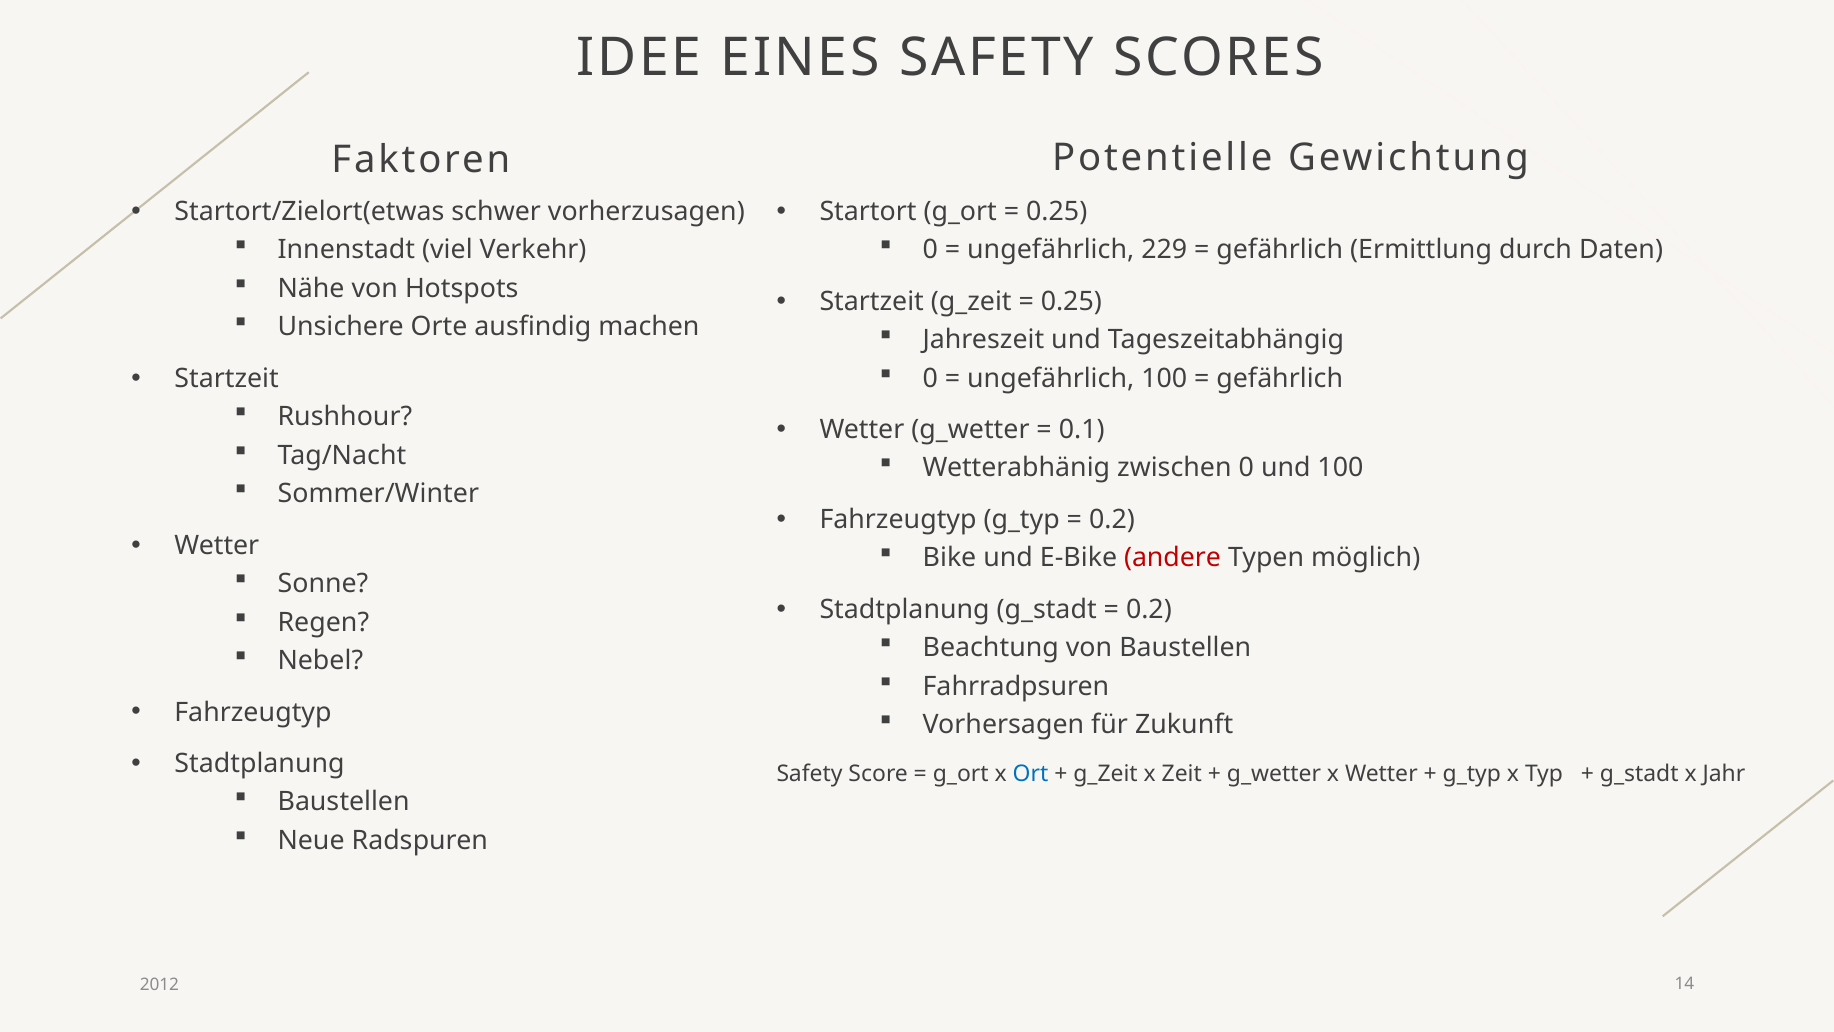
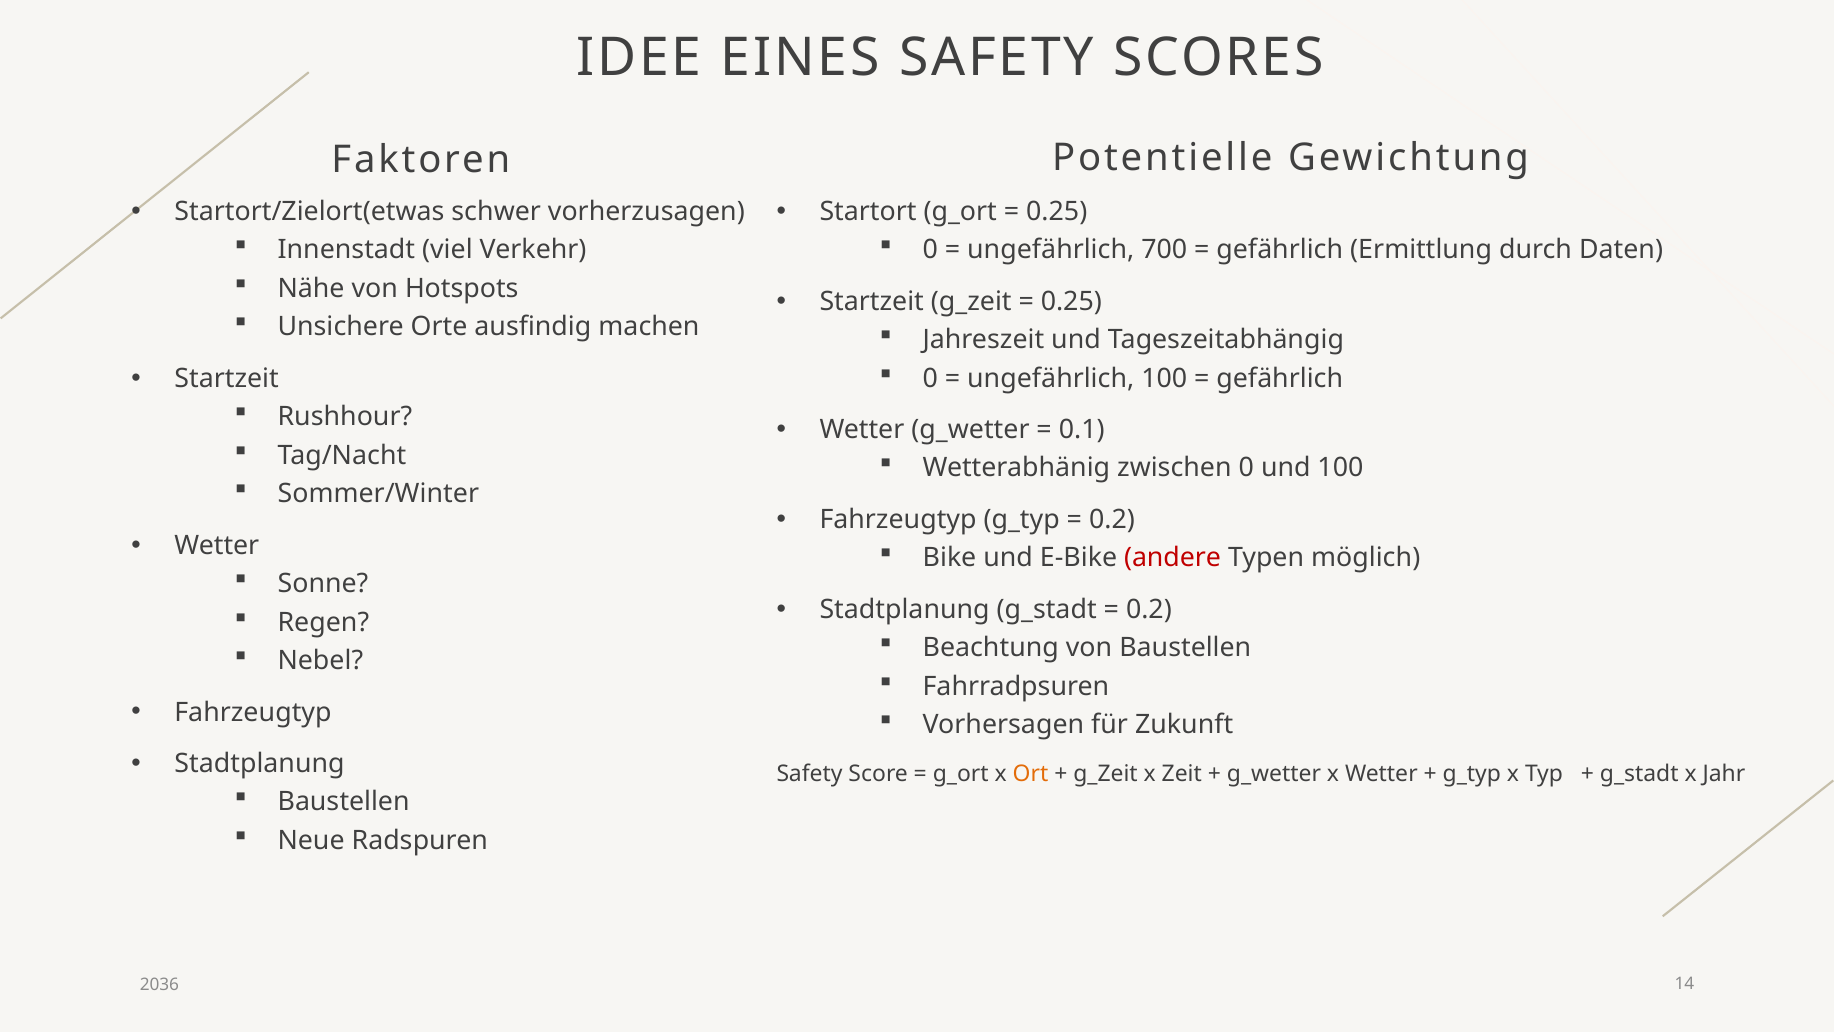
229: 229 -> 700 (1164, 250)
Ort colour: blue -> orange (1030, 774)
2012: 2012 -> 2036 (159, 985)
